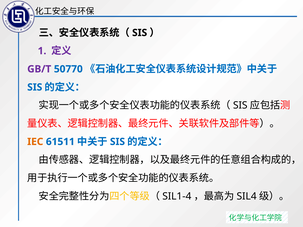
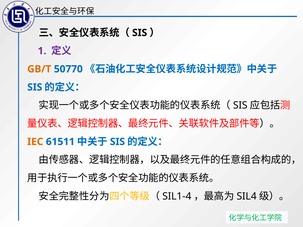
GB/T colour: purple -> orange (39, 69)
